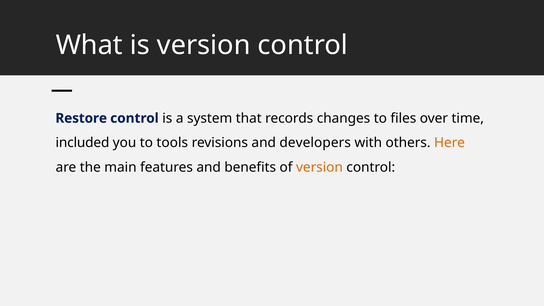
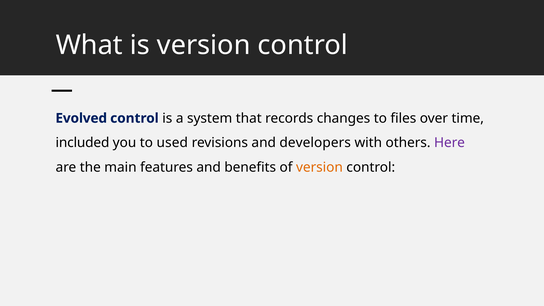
Restore: Restore -> Evolved (81, 118)
tools: tools -> used (172, 143)
Here colour: orange -> purple (449, 143)
